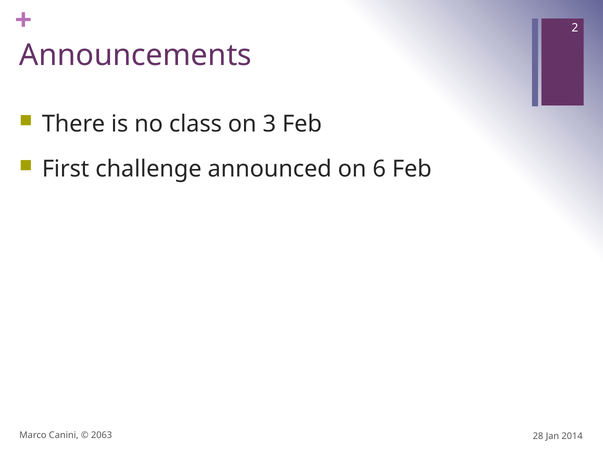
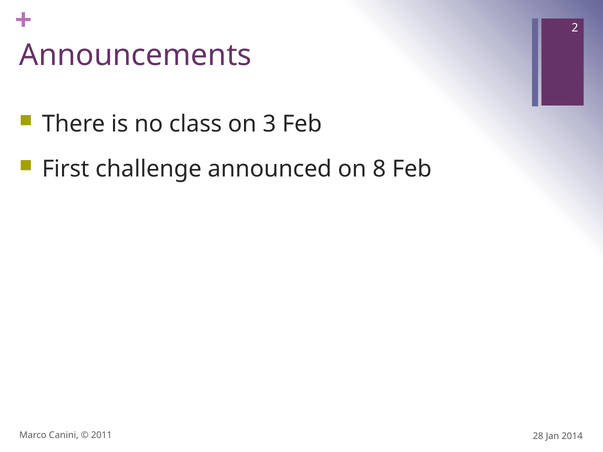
6: 6 -> 8 (379, 169)
2063: 2063 -> 2011 (102, 436)
